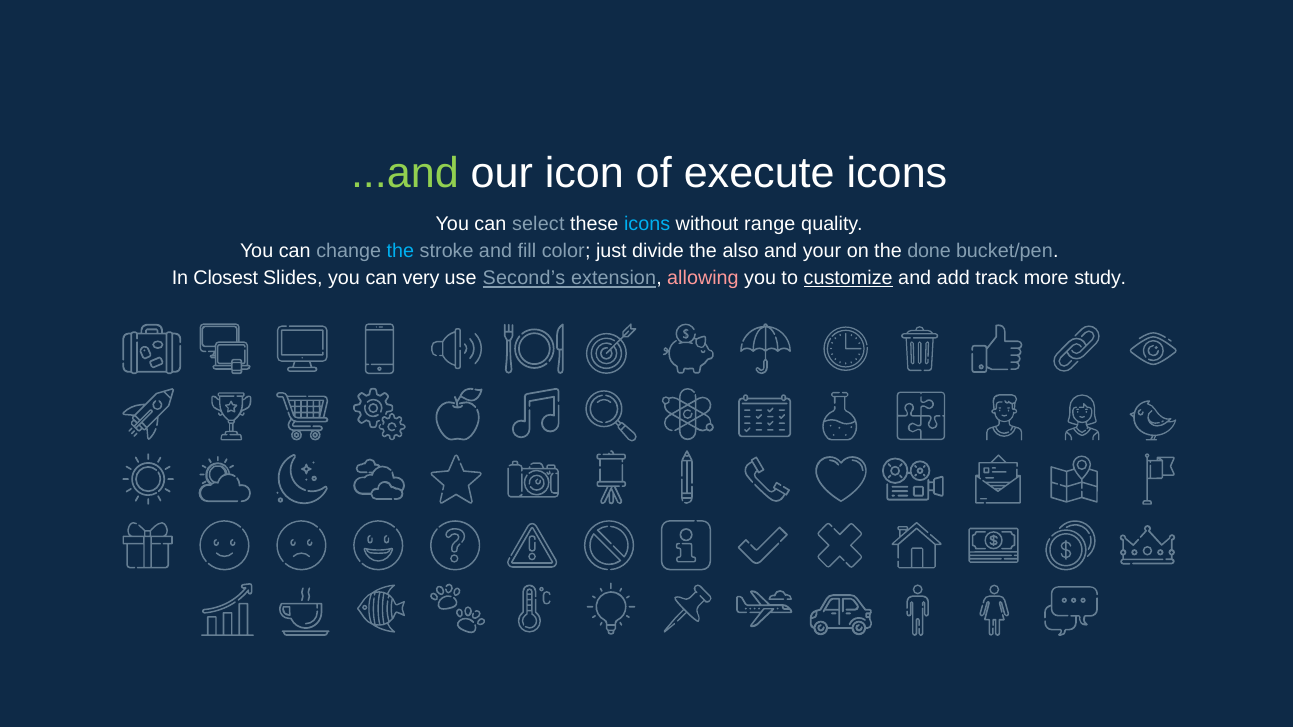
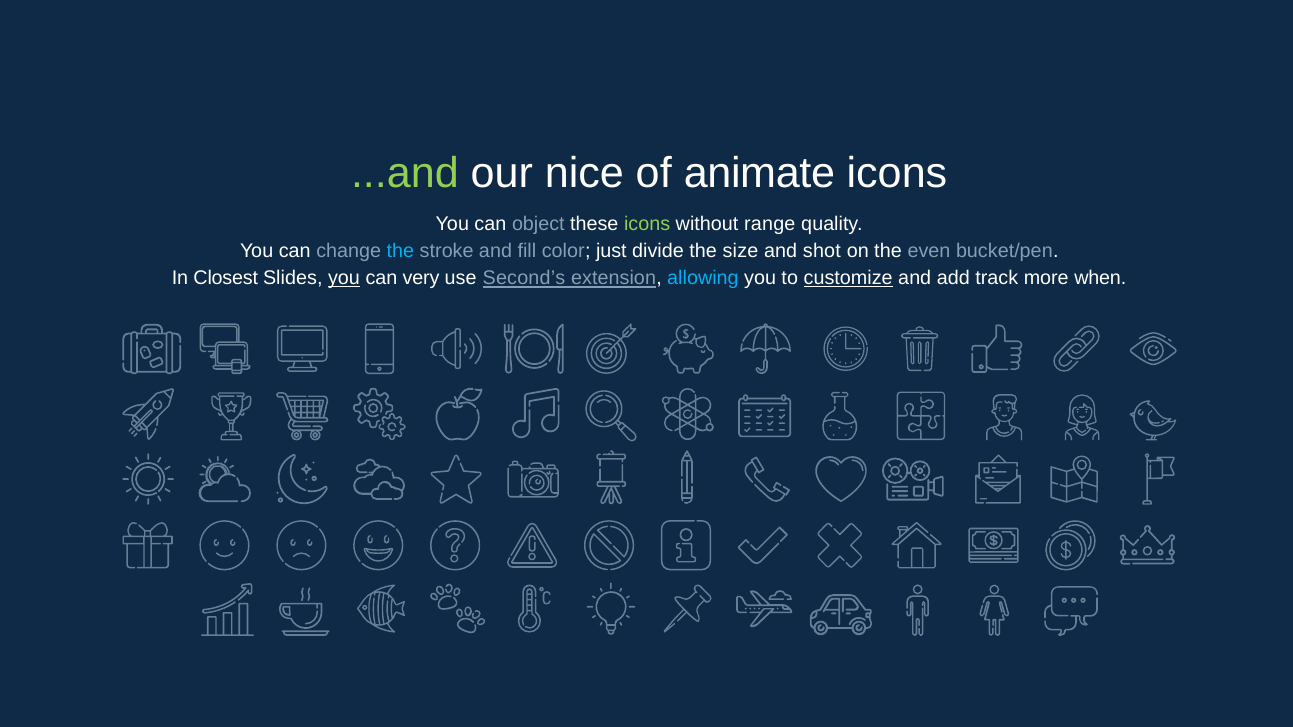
icon: icon -> nice (584, 174)
execute: execute -> animate (759, 174)
select: select -> object (538, 224)
icons colour: light blue -> light green (647, 224)
also: also -> size (740, 251)
your: your -> shot (822, 251)
done: done -> even (929, 251)
you underline: none -> present (344, 279)
allowing colour: pink -> light blue (703, 279)
study: study -> when (1100, 279)
